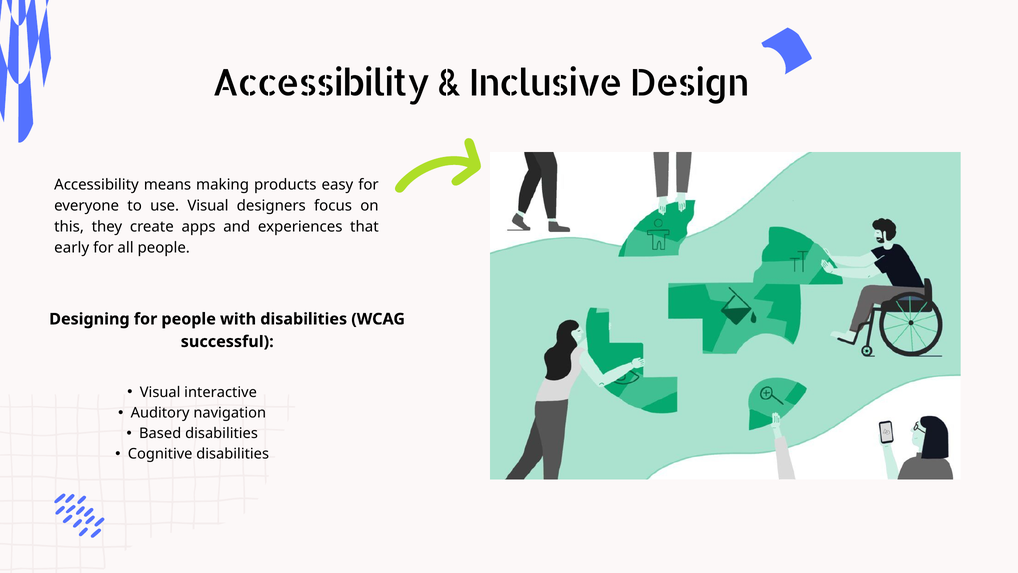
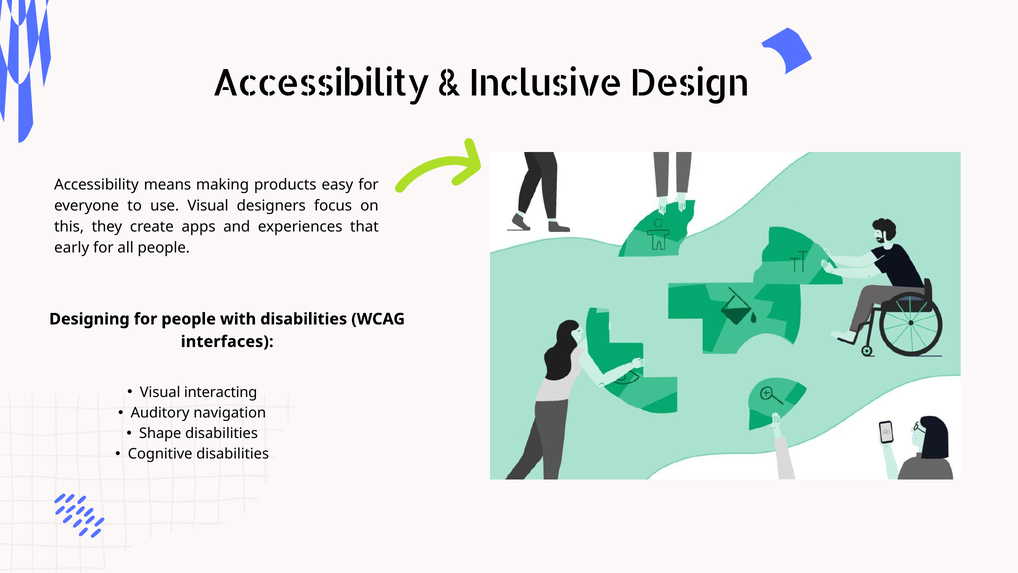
successful: successful -> interfaces (227, 341)
interactive: interactive -> interacting (221, 392)
Based: Based -> Shape (160, 433)
